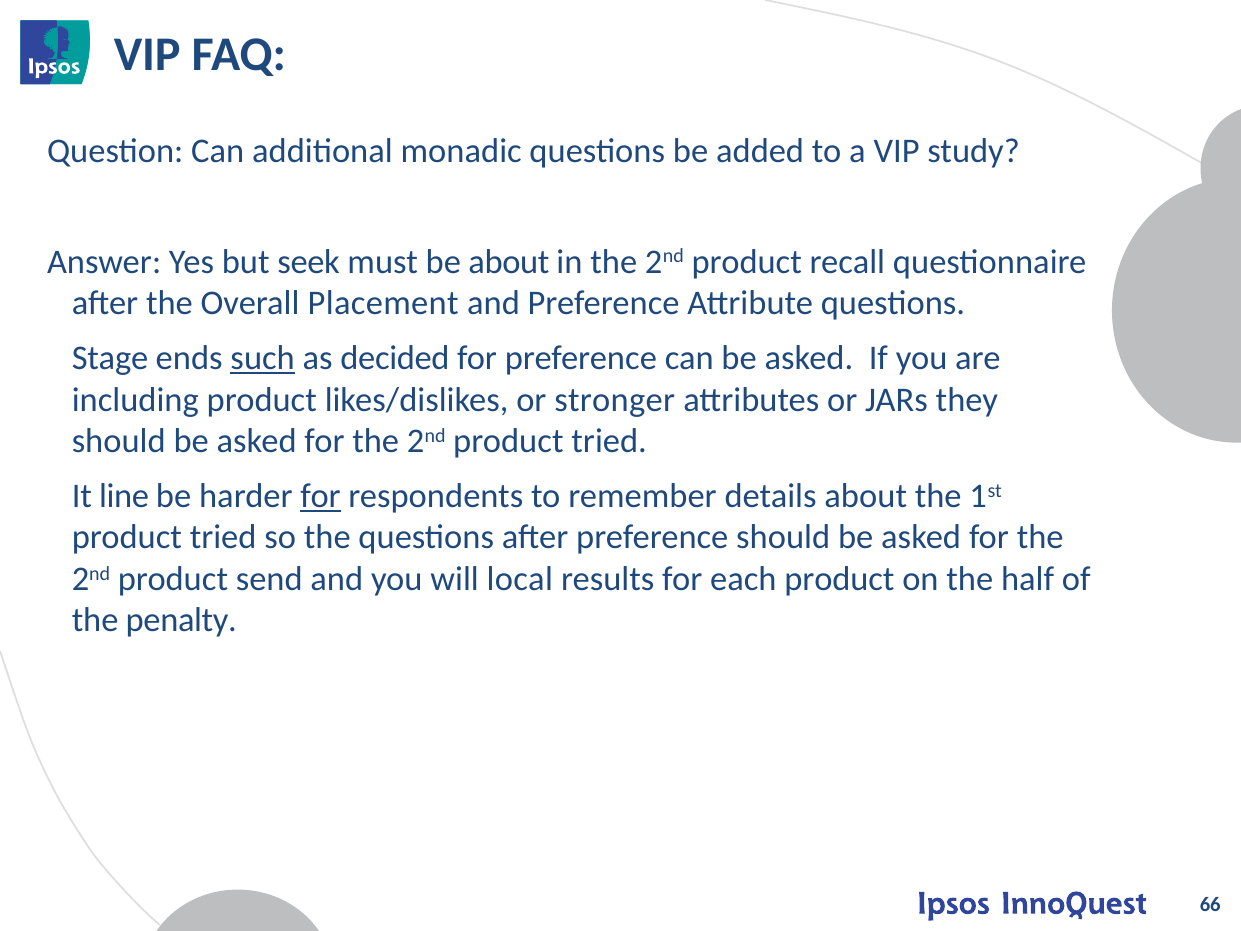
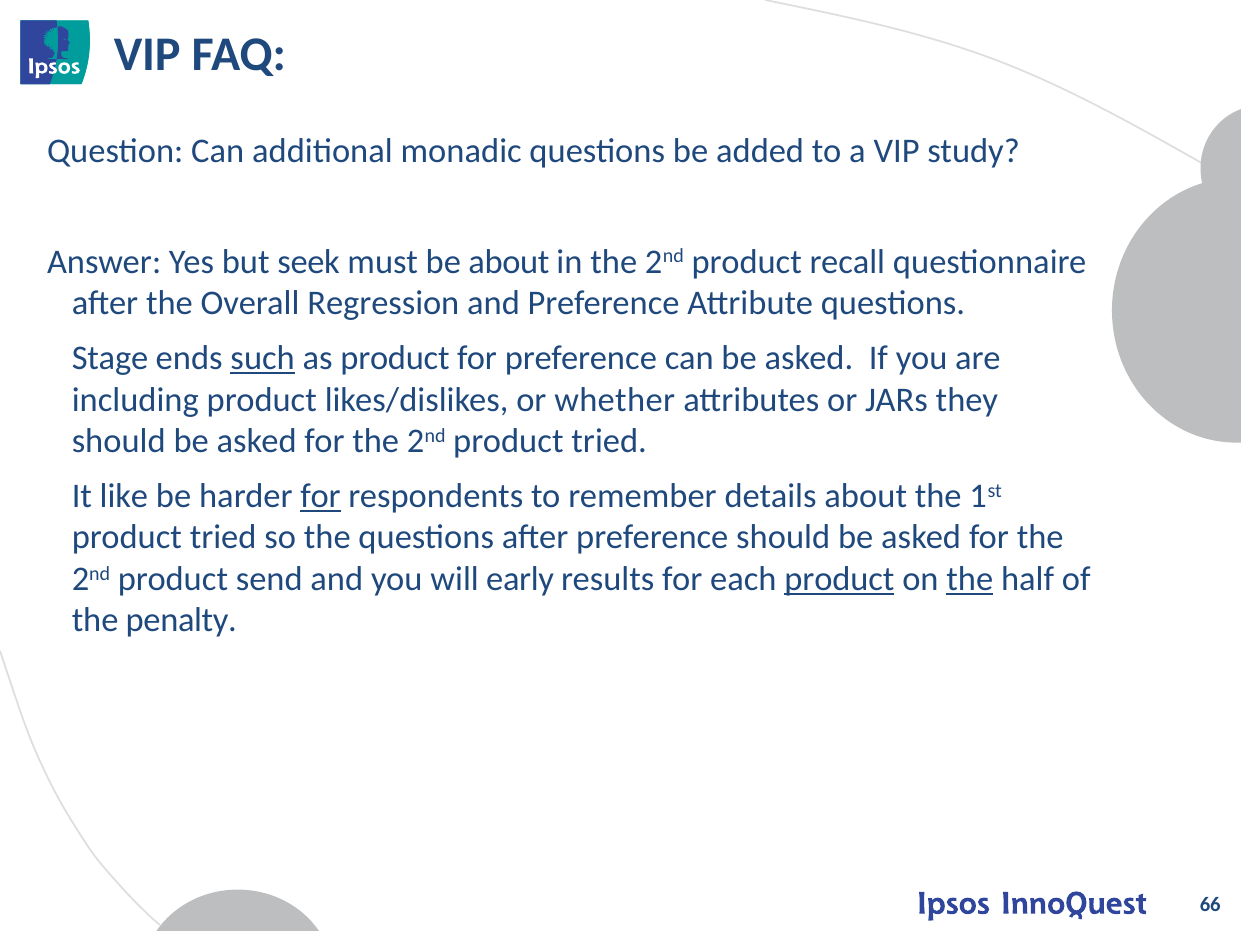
Placement: Placement -> Regression (383, 303)
as decided: decided -> product (395, 358)
stronger: stronger -> whether (615, 400)
line: line -> like (124, 496)
local: local -> early (520, 579)
product underline: none -> present (839, 579)
the underline: none -> present (970, 579)
